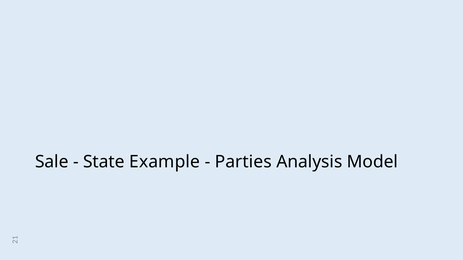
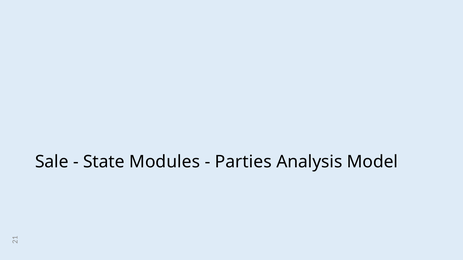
Example: Example -> Modules (165, 162)
